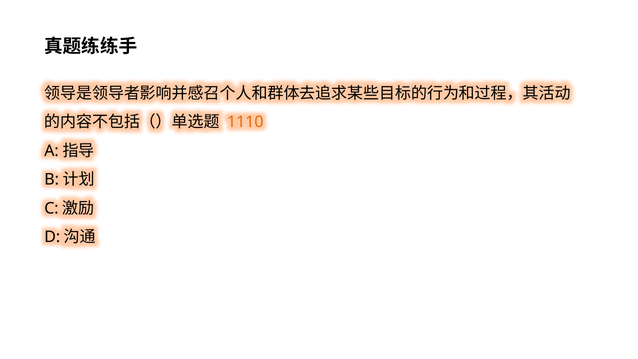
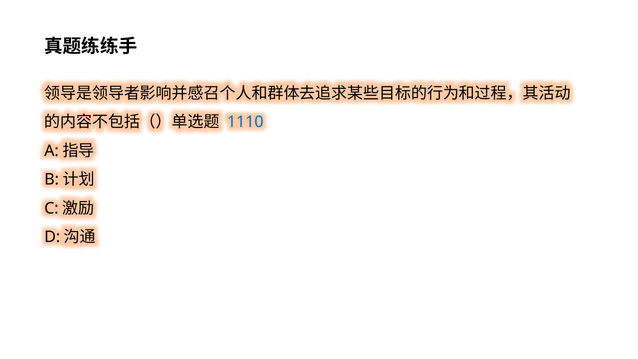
1110 colour: orange -> blue (245, 122)
